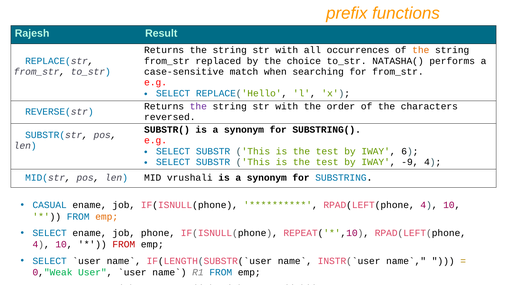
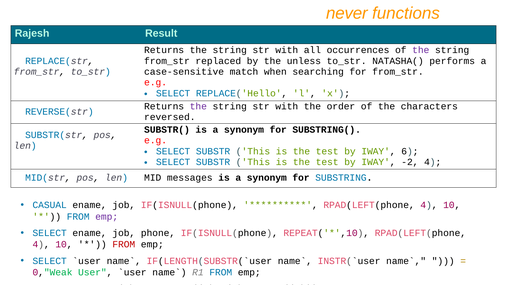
prefix: prefix -> never (347, 13)
the colour: orange -> purple (421, 50)
choice: choice -> unless (304, 61)
-9: -9 -> -2 (410, 162)
vrushali: vrushali -> messages (190, 178)
emp colour: orange -> purple (107, 217)
